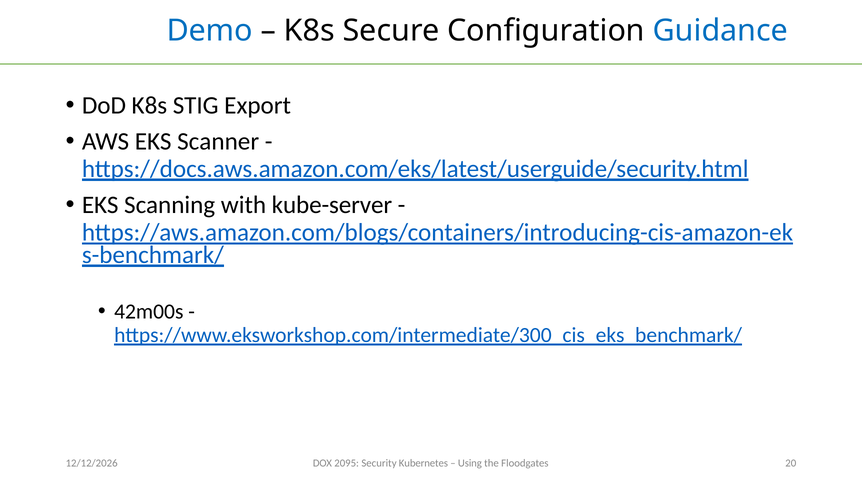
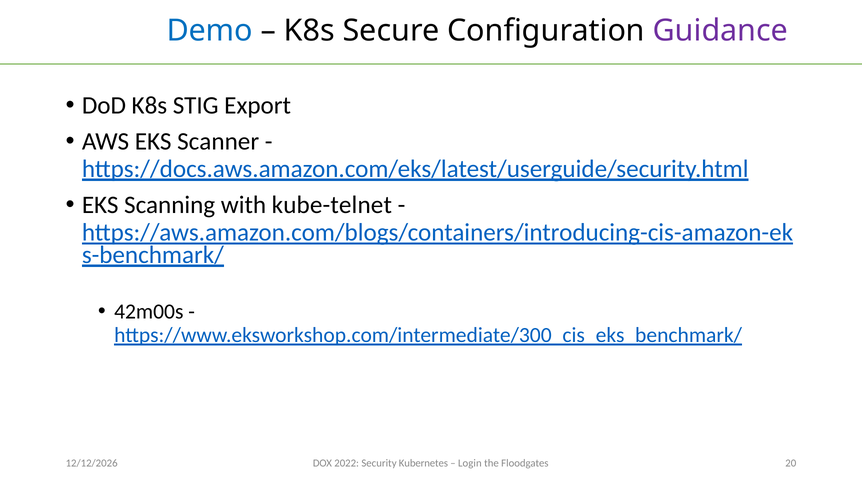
Guidance colour: blue -> purple (720, 31)
kube-server: kube-server -> kube-telnet (332, 205)
2095: 2095 -> 2022 (347, 463)
Using: Using -> Login (470, 463)
